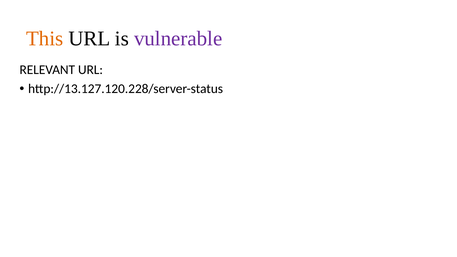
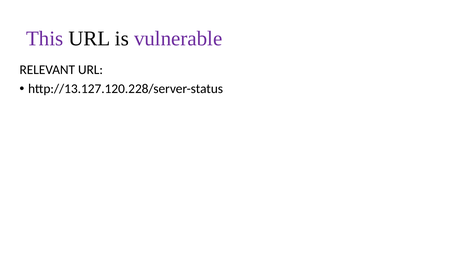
This colour: orange -> purple (45, 38)
